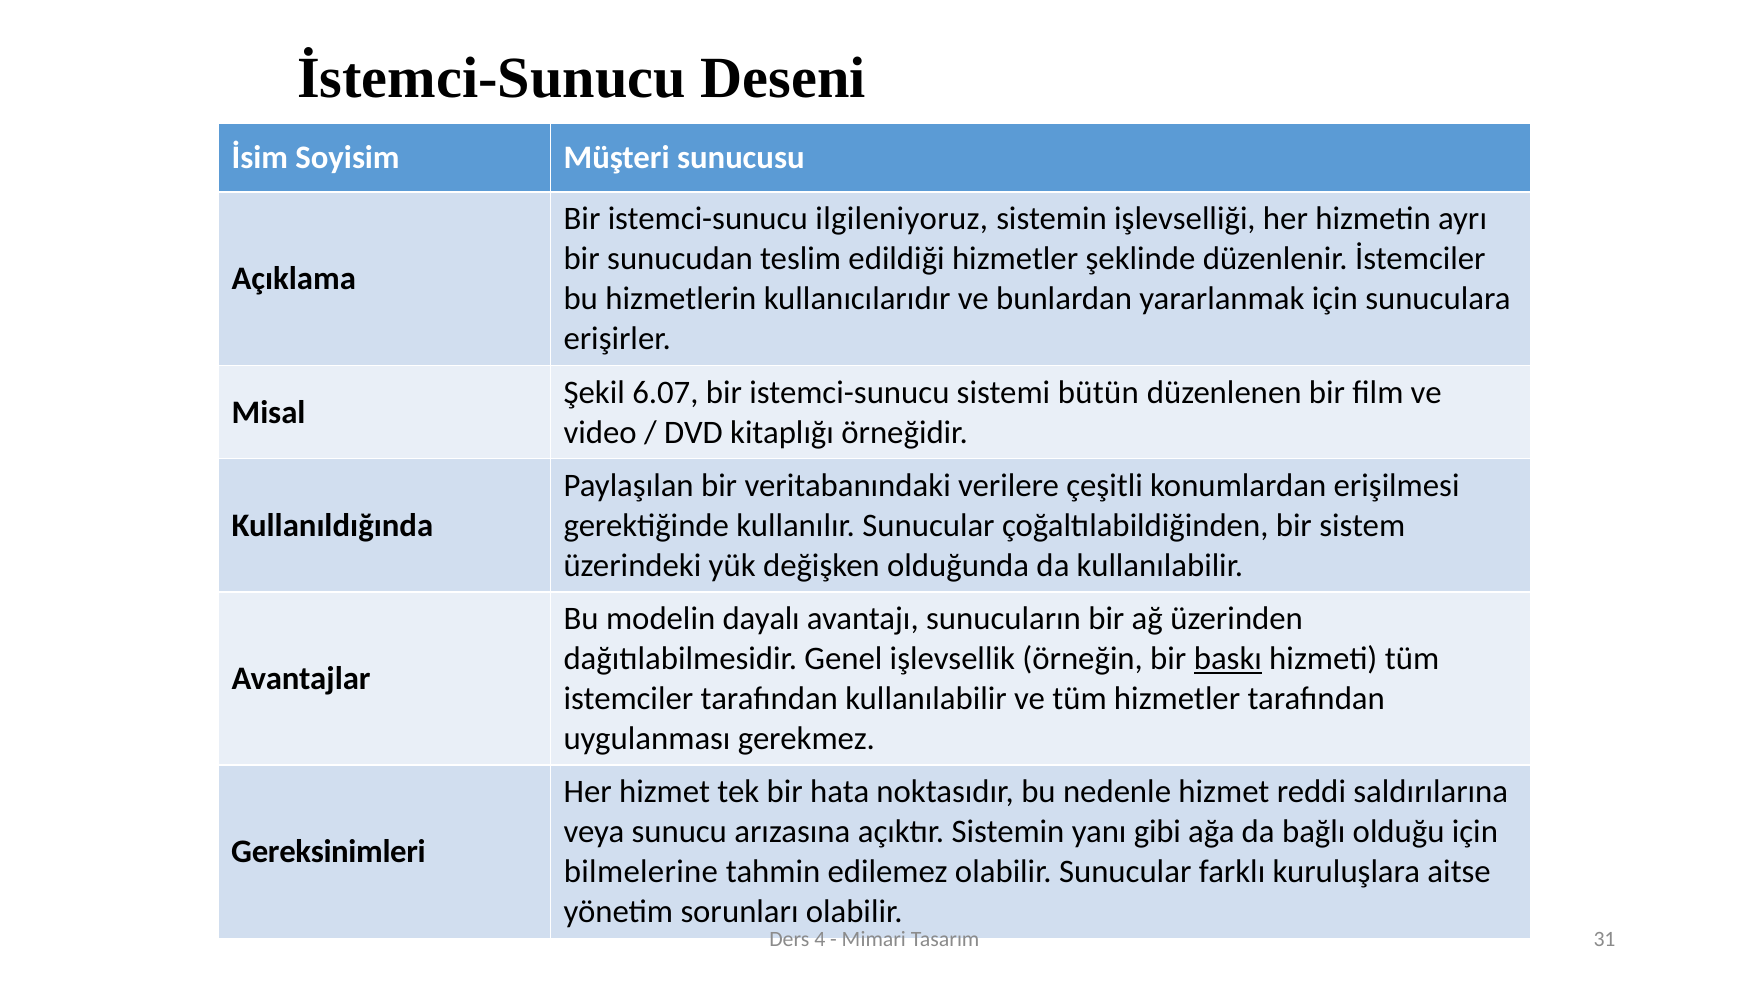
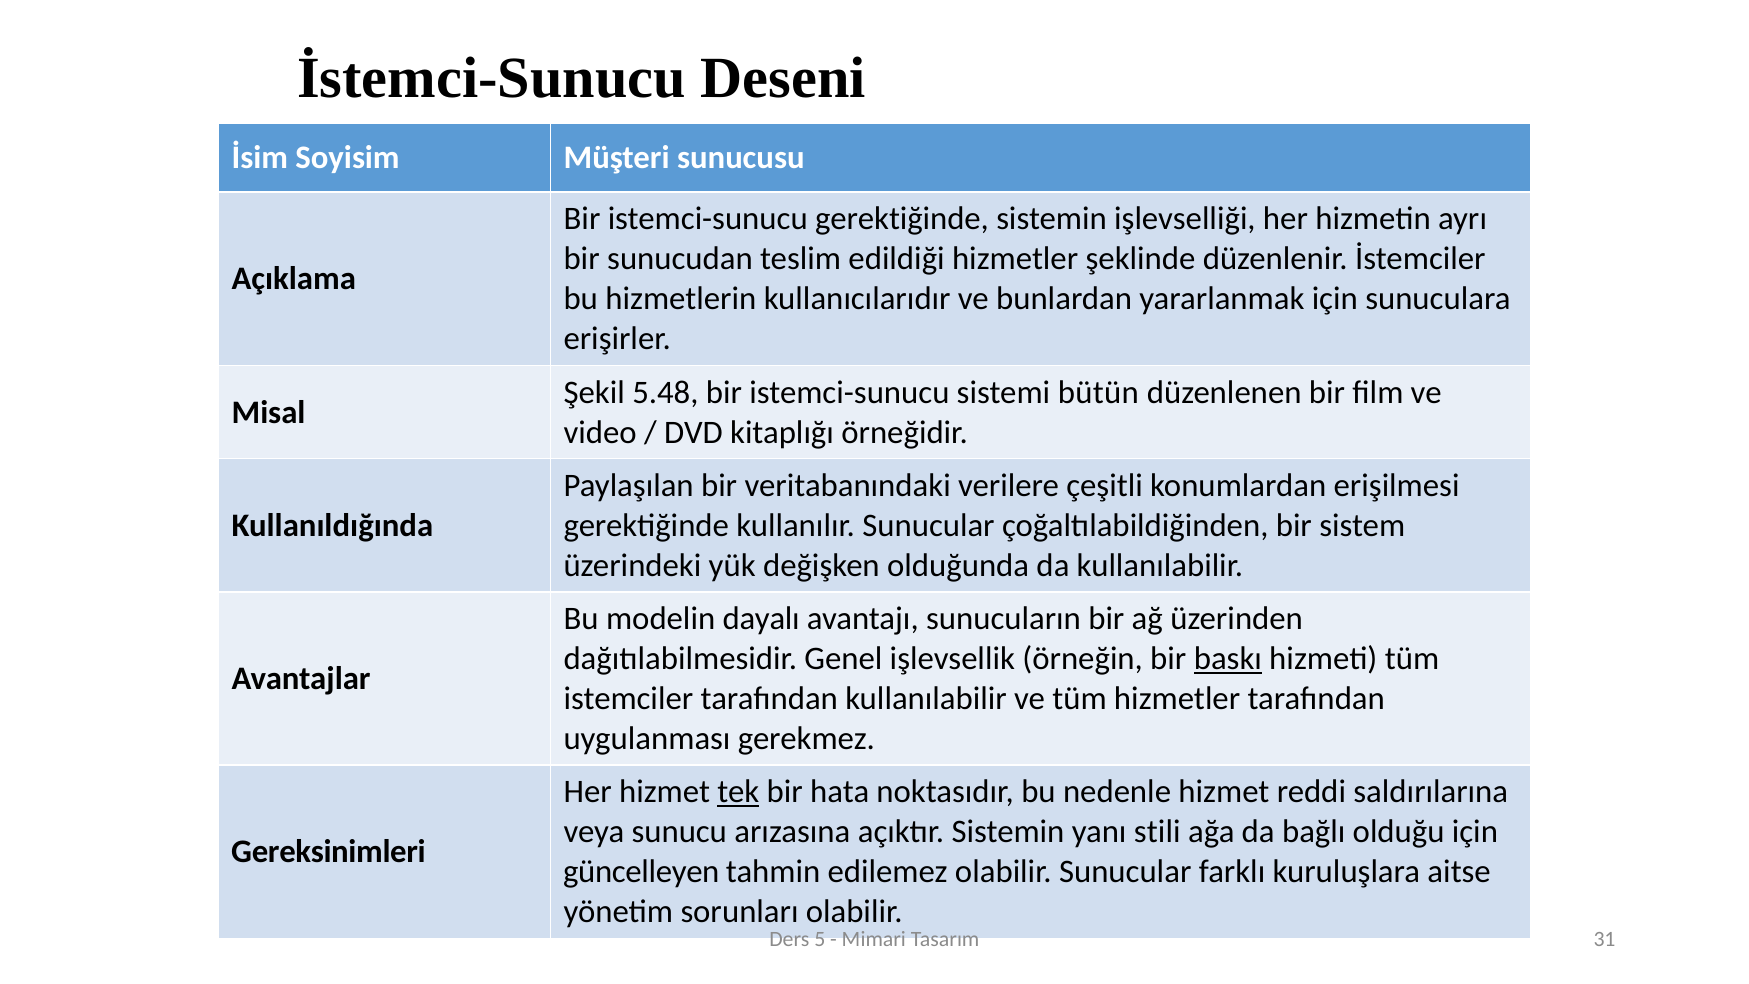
istemci-sunucu ilgileniyoruz: ilgileniyoruz -> gerektiğinde (902, 219)
6.07: 6.07 -> 5.48 (665, 392)
tek underline: none -> present (738, 792)
gibi: gibi -> stili (1157, 832)
bilmelerine: bilmelerine -> güncelleyen (641, 872)
4: 4 -> 5 (820, 940)
